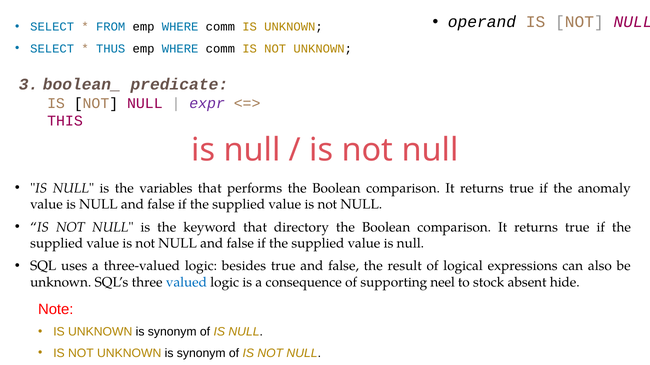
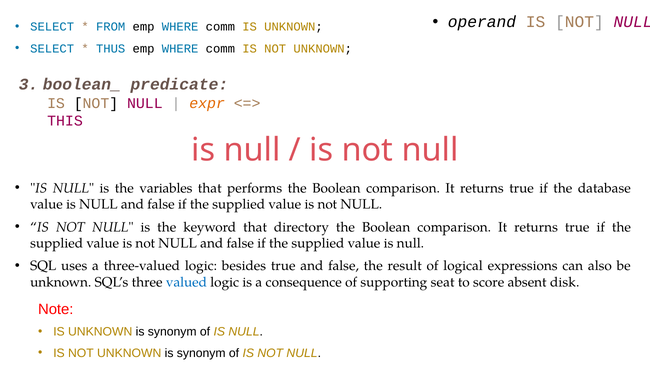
expr colour: purple -> orange (207, 103)
anomaly: anomaly -> database (604, 188)
neel: neel -> seat (443, 283)
stock: stock -> score (489, 283)
hide: hide -> disk (565, 283)
